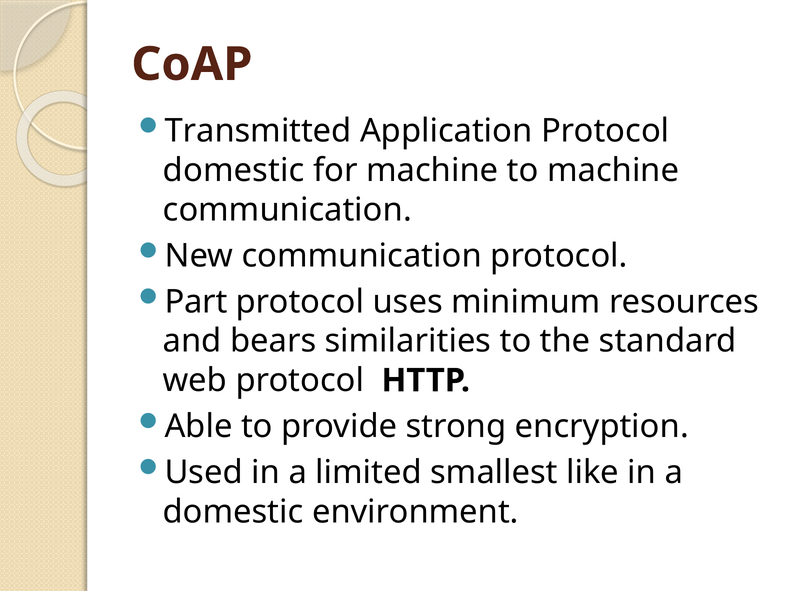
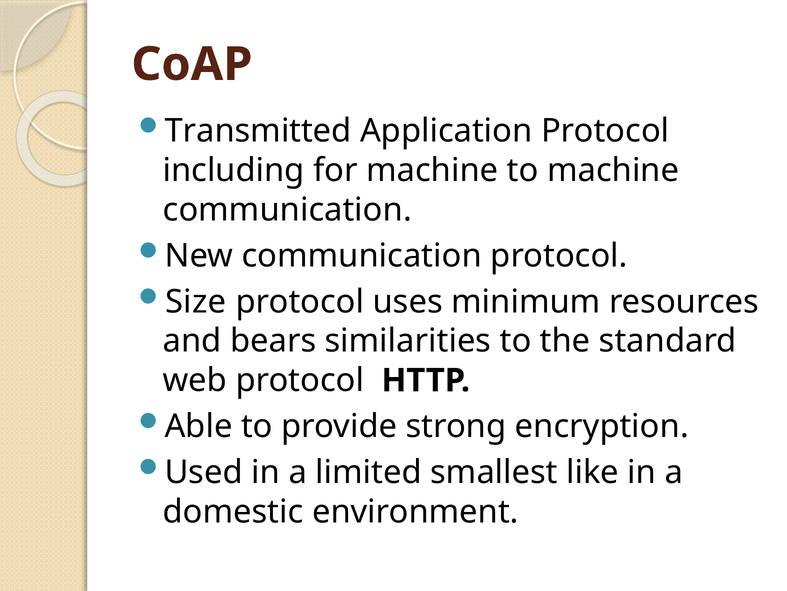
domestic: domestic -> including (234, 170)
Part: Part -> Size (196, 301)
